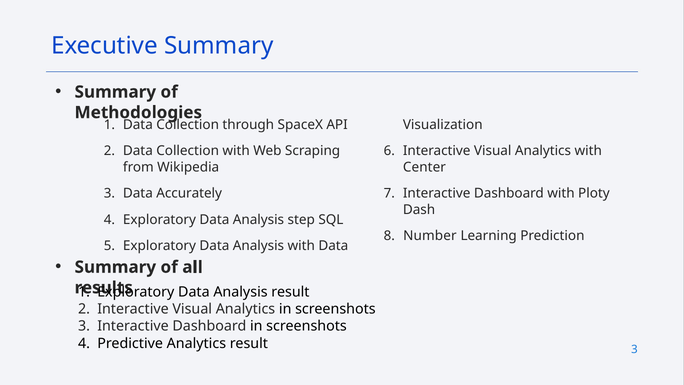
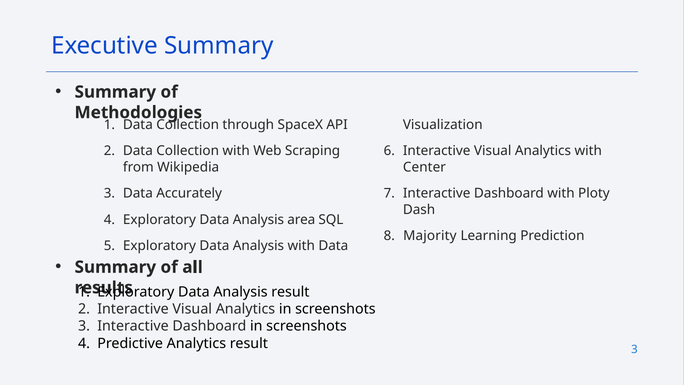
step: step -> area (301, 219)
Number: Number -> Majority (430, 236)
